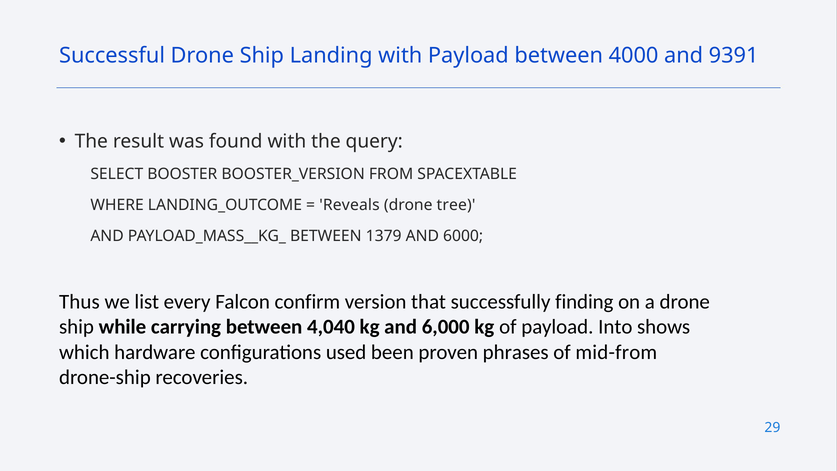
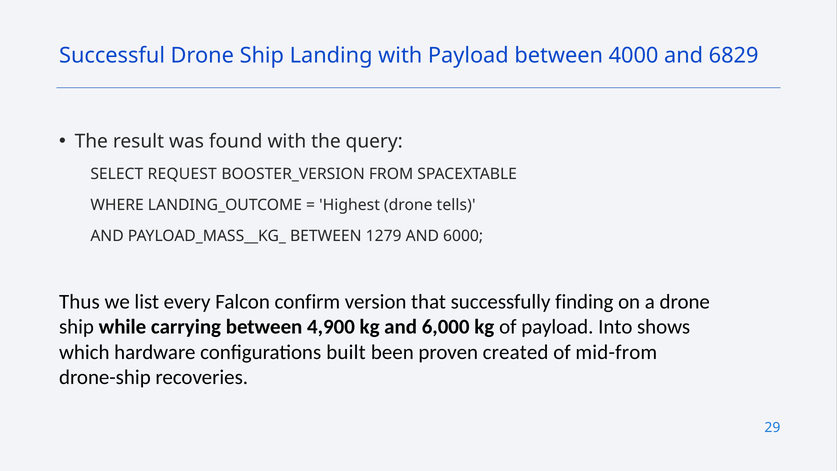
9391: 9391 -> 6829 (734, 56)
BOOSTER: BOOSTER -> REQUEST (182, 174)
Reveals: Reveals -> Highest (350, 205)
tree: tree -> tells (456, 205)
1379: 1379 -> 1279 (384, 236)
4,040: 4,040 -> 4,900 (331, 327)
used: used -> built (346, 352)
phrases: phrases -> created (516, 352)
